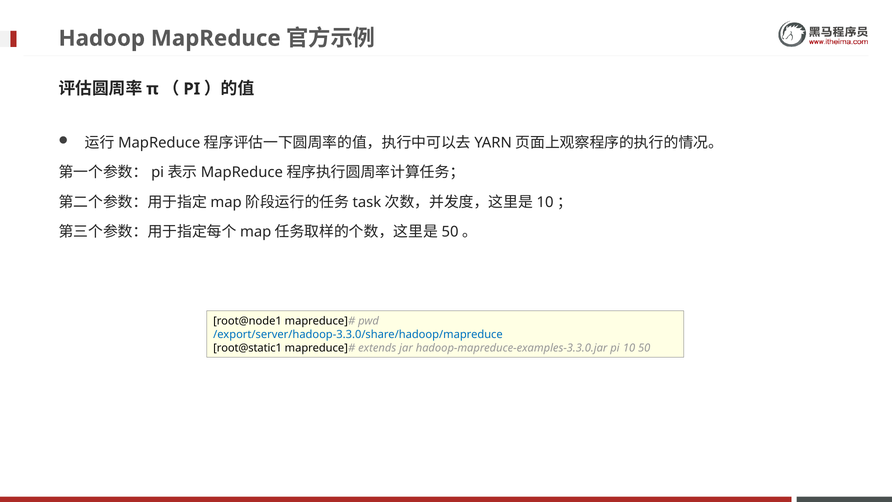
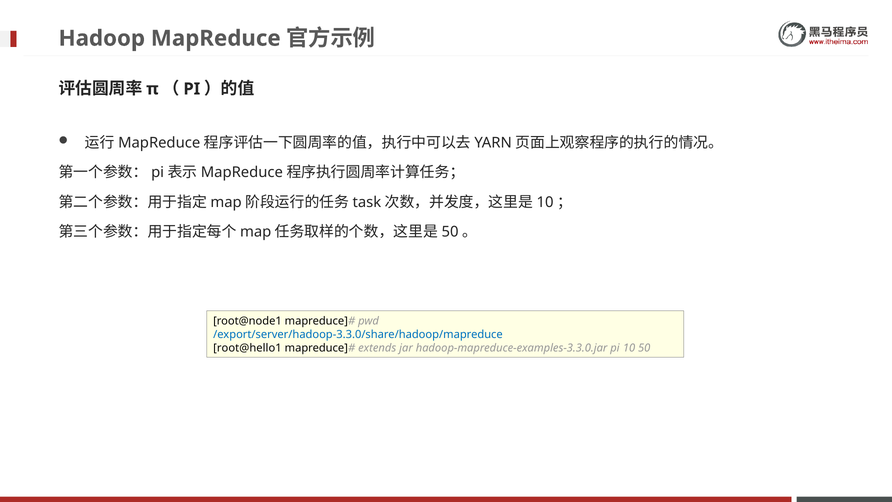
root@static1: root@static1 -> root@hello1 (247, 348)
